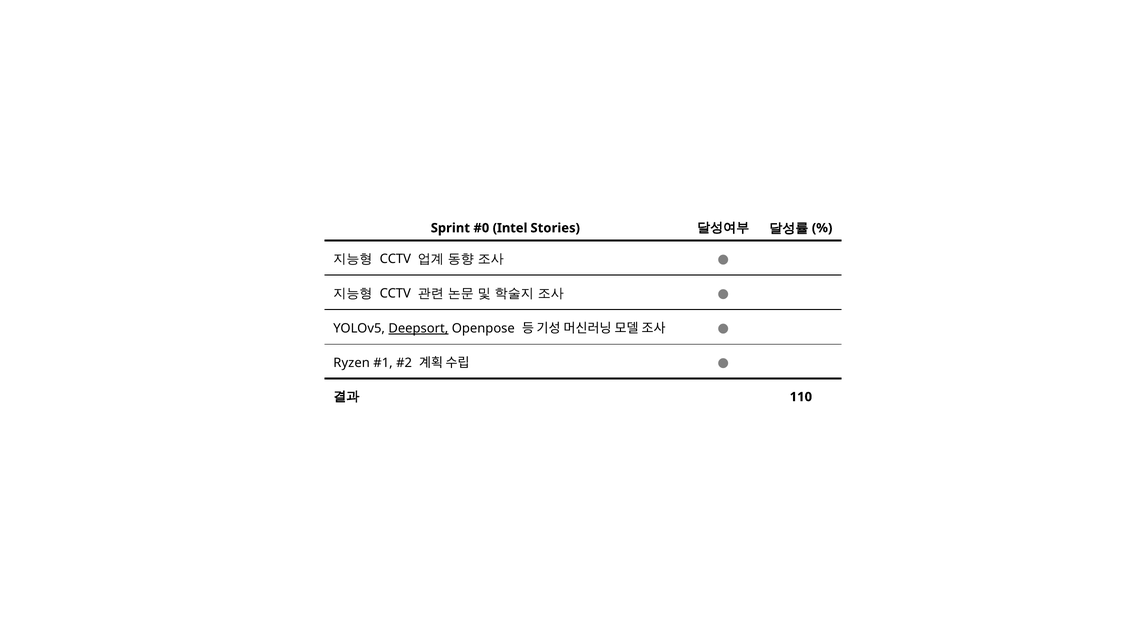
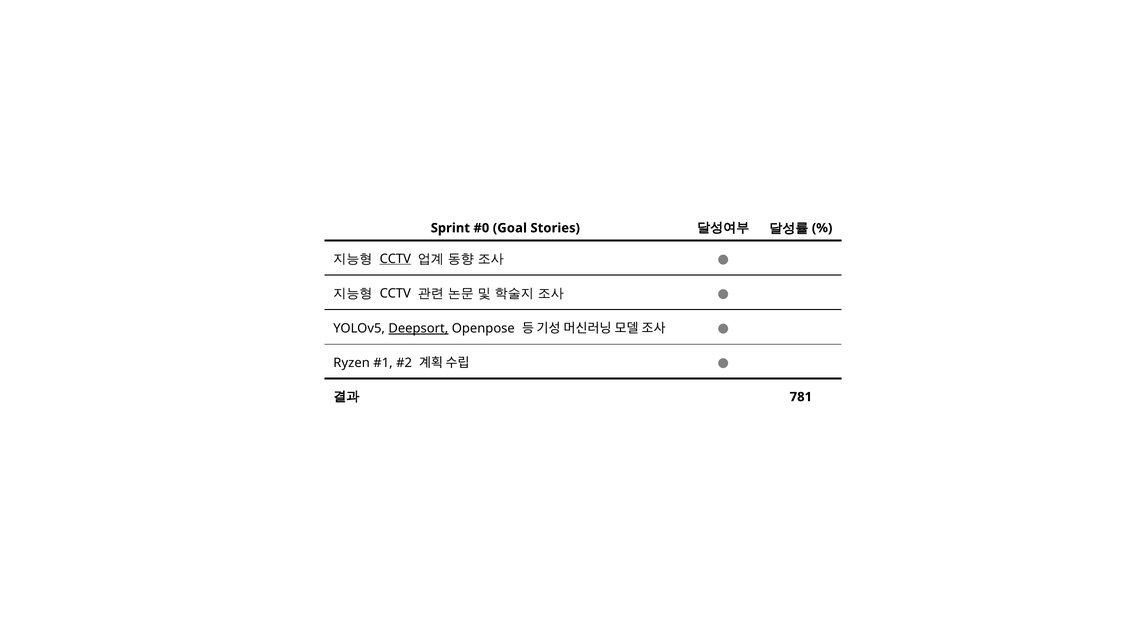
Intel: Intel -> Goal (510, 228)
CCTV underline: none -> present (395, 259)
110: 110 -> 781 (801, 397)
